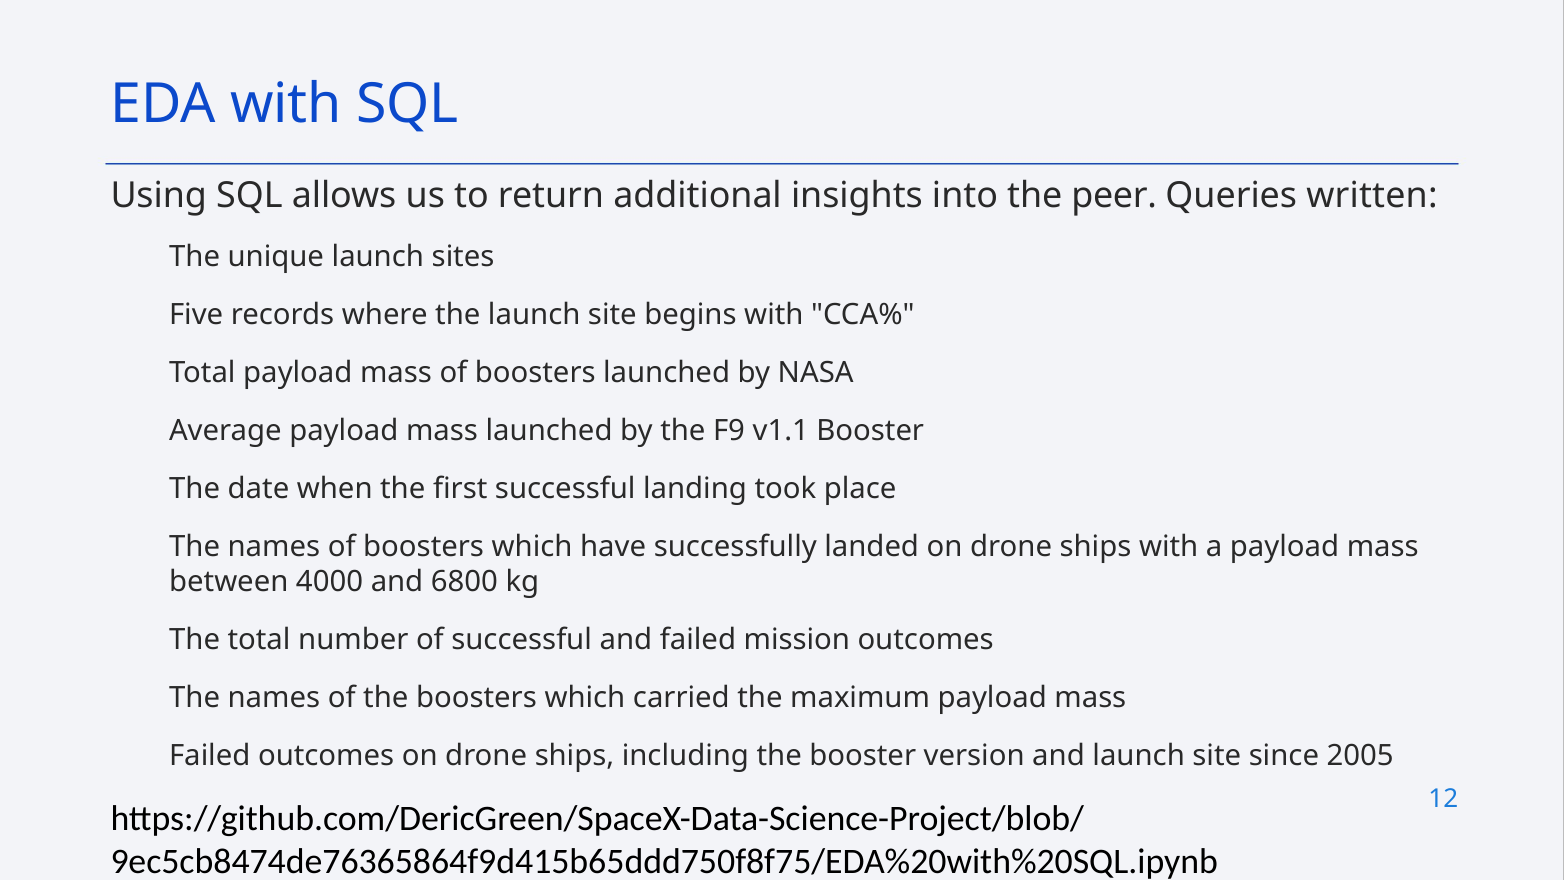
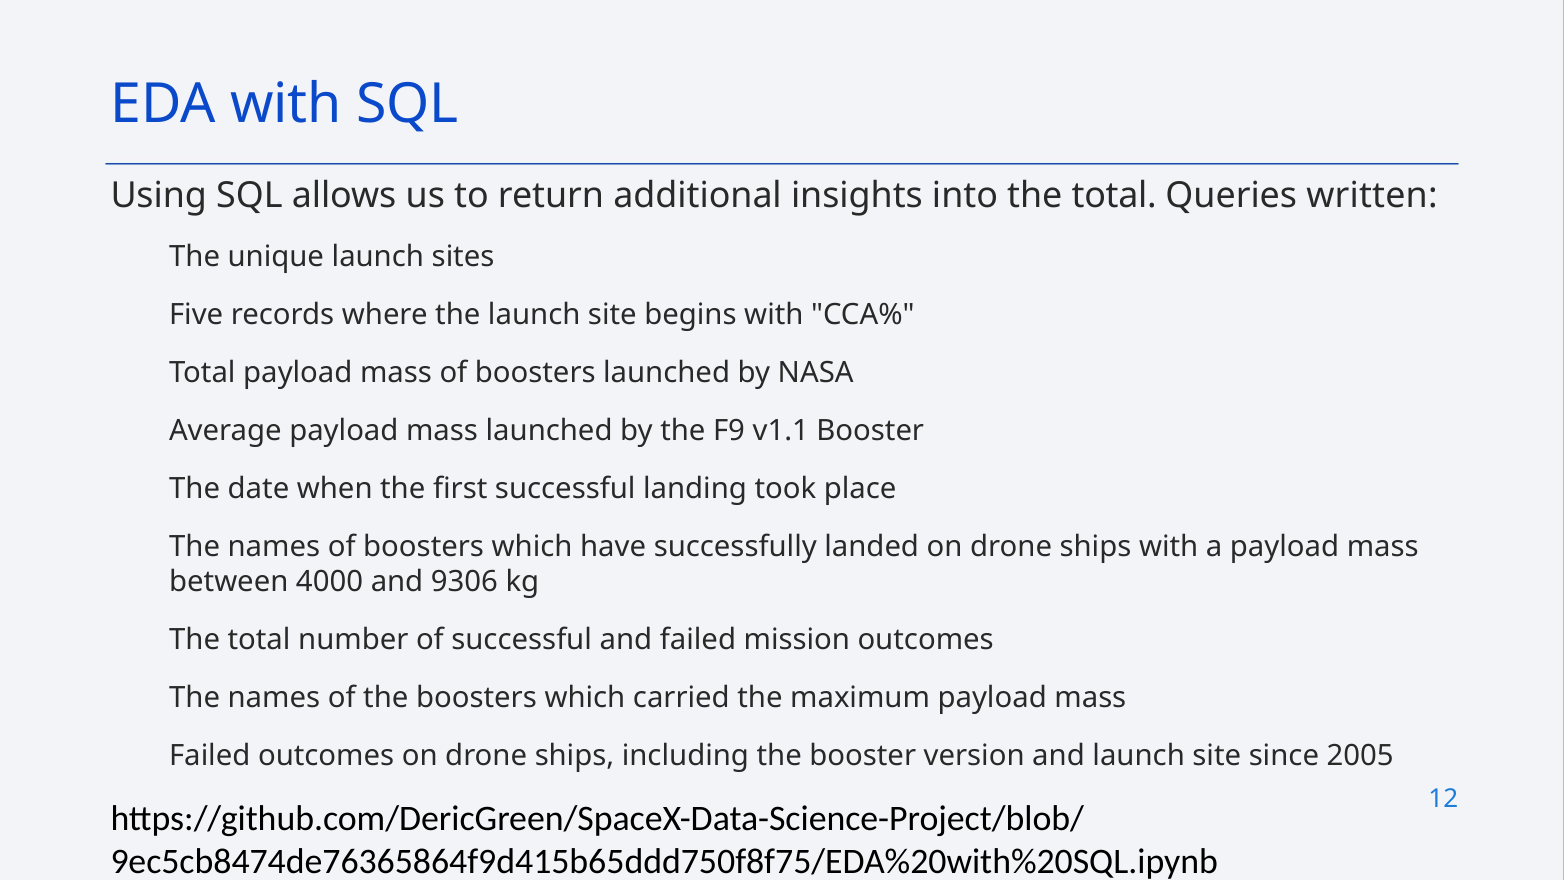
into the peer: peer -> total (1114, 195)
6800: 6800 -> 9306 (464, 582)
